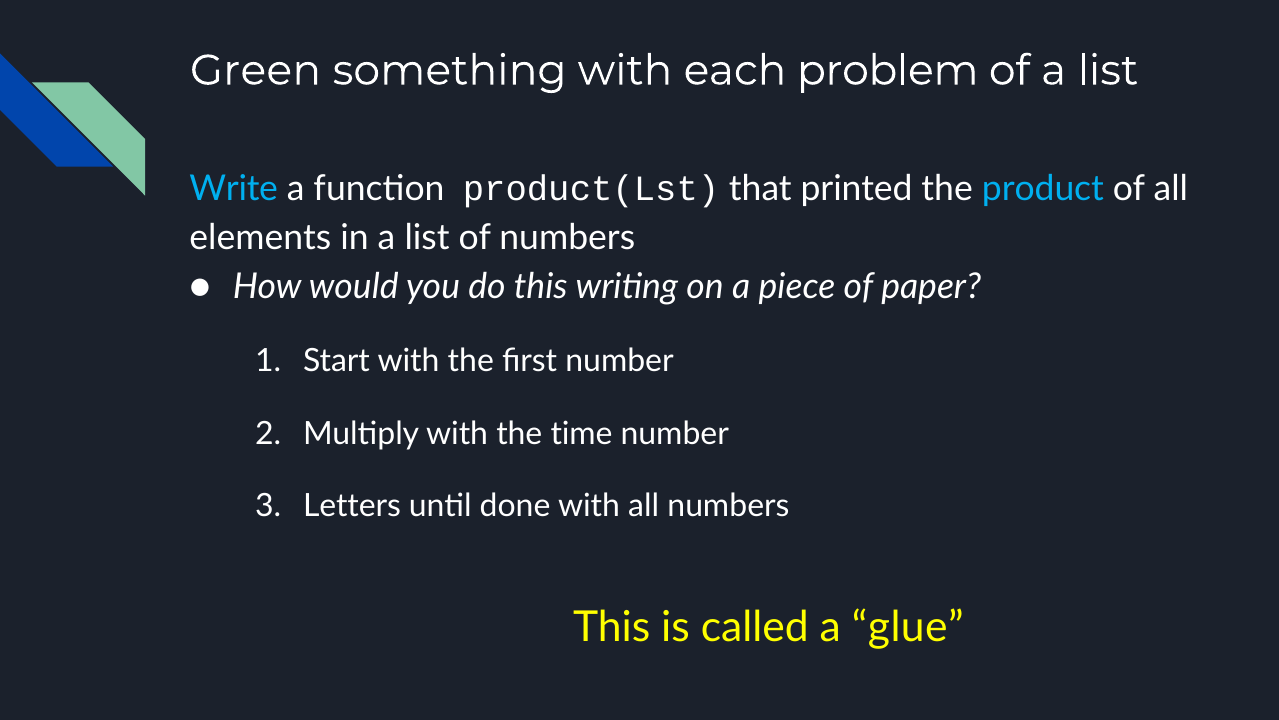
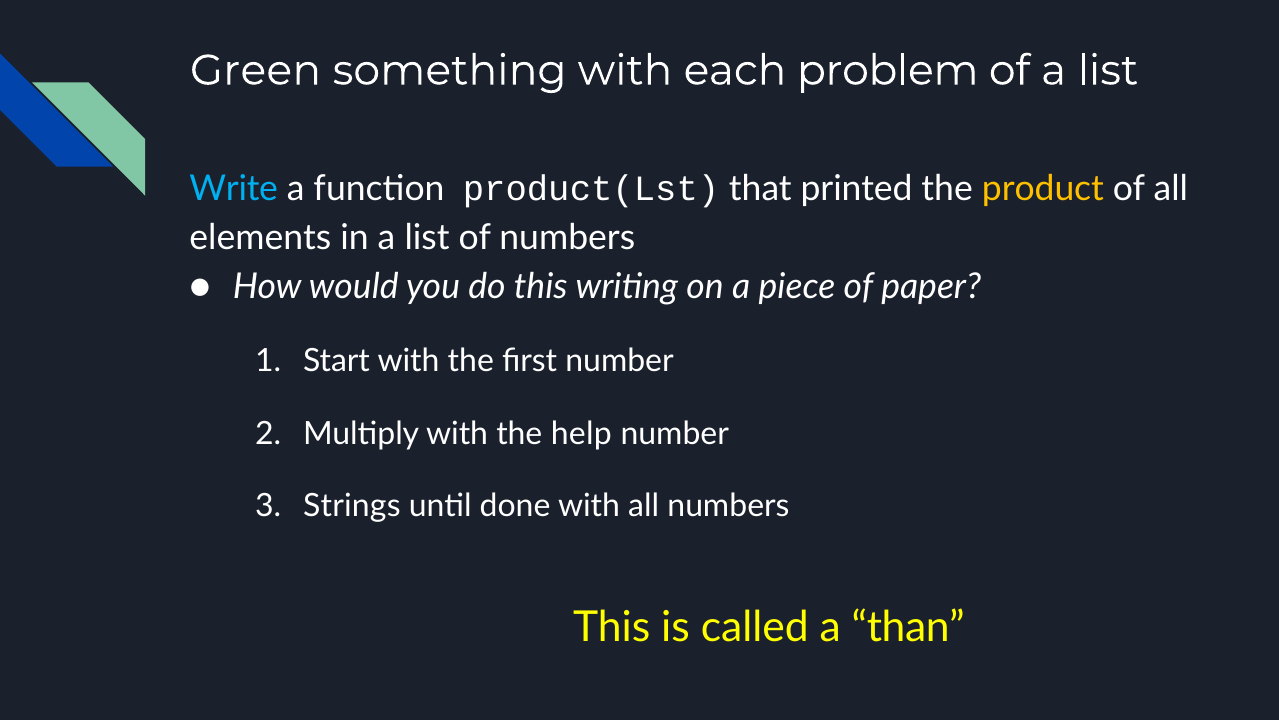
product colour: light blue -> yellow (1043, 188)
time: time -> help (581, 433)
Letters: Letters -> Strings (352, 506)
glue: glue -> than (908, 627)
